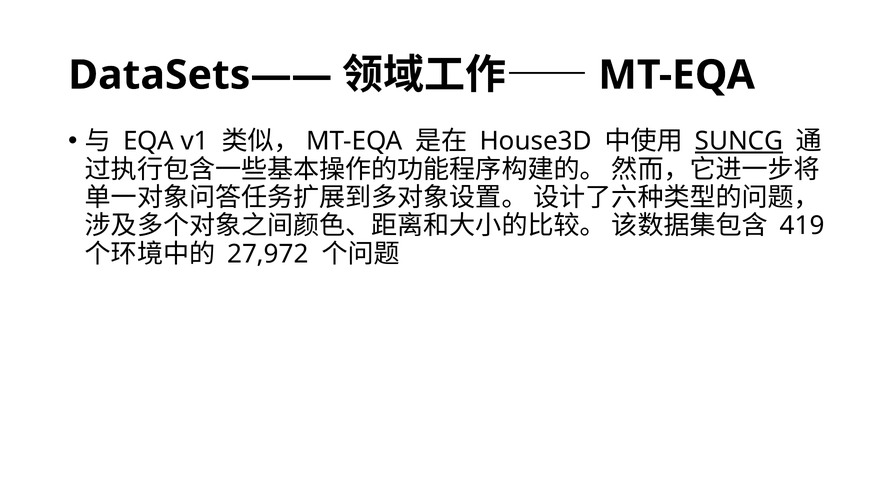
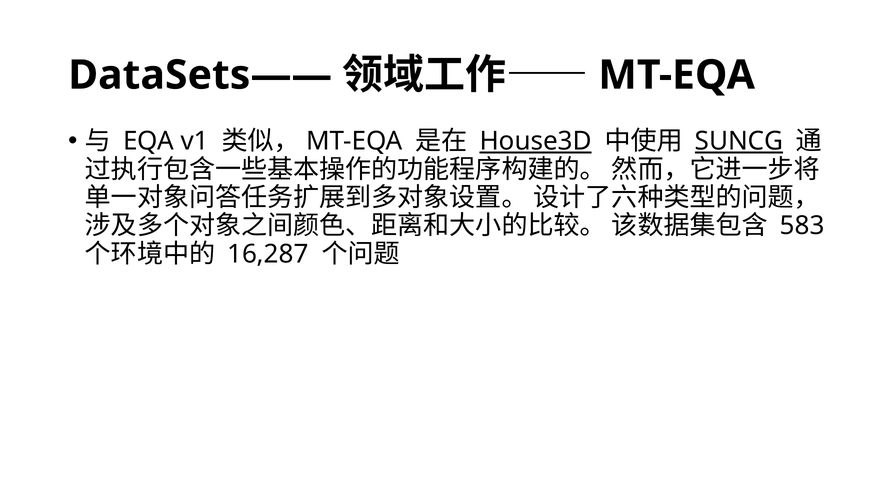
House3D underline: none -> present (536, 141)
419: 419 -> 583 (802, 226)
27,972: 27,972 -> 16,287 (268, 254)
